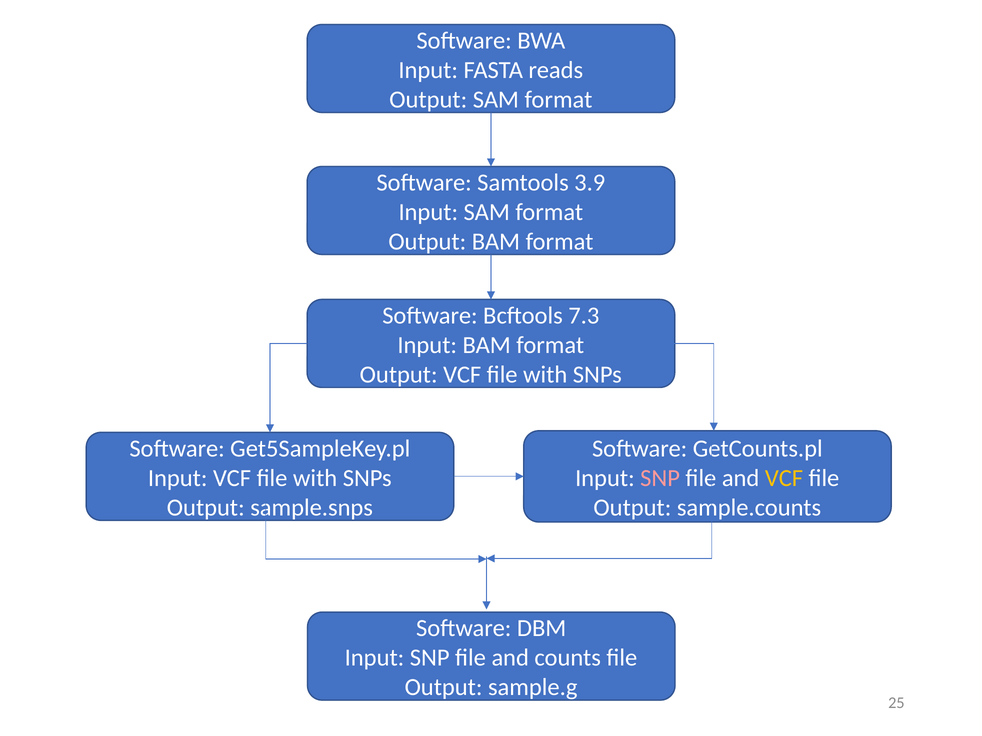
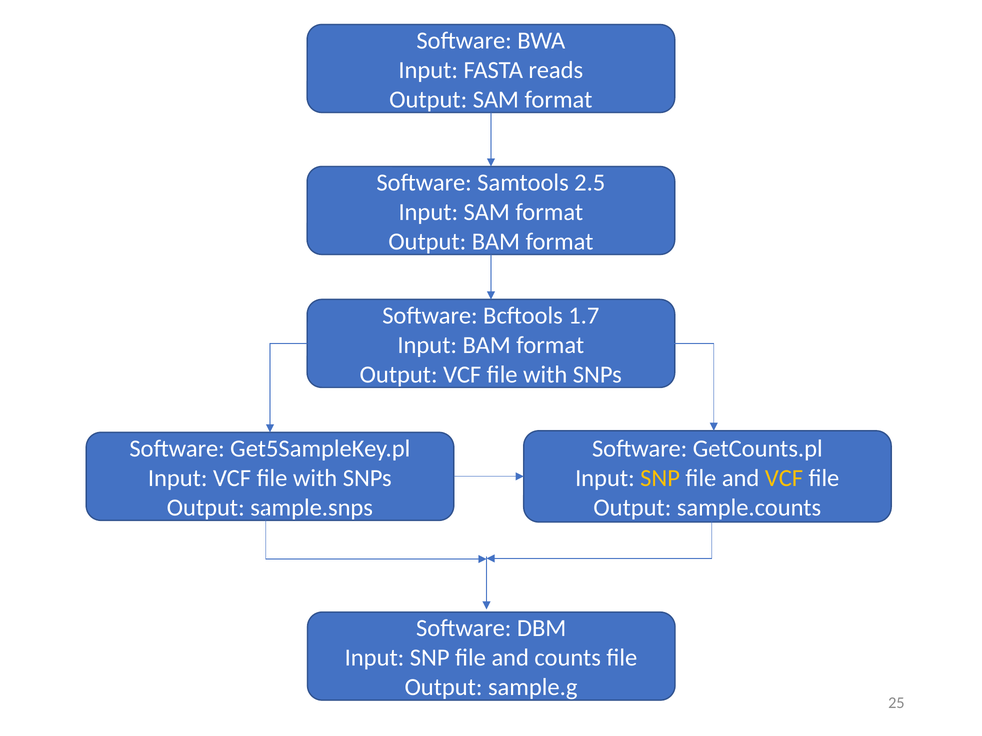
3.9: 3.9 -> 2.5 (590, 183)
7.3: 7.3 -> 1.7 (584, 316)
SNP colour: pink -> yellow (660, 478)
